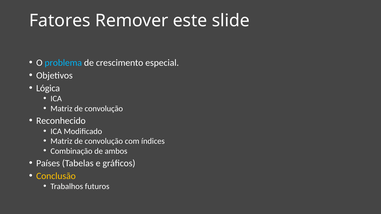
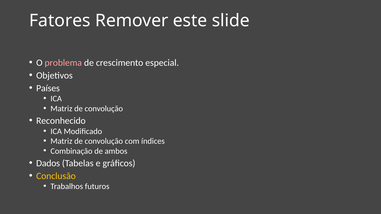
problema colour: light blue -> pink (63, 63)
Lógica: Lógica -> Países (48, 88)
Países: Países -> Dados (48, 163)
